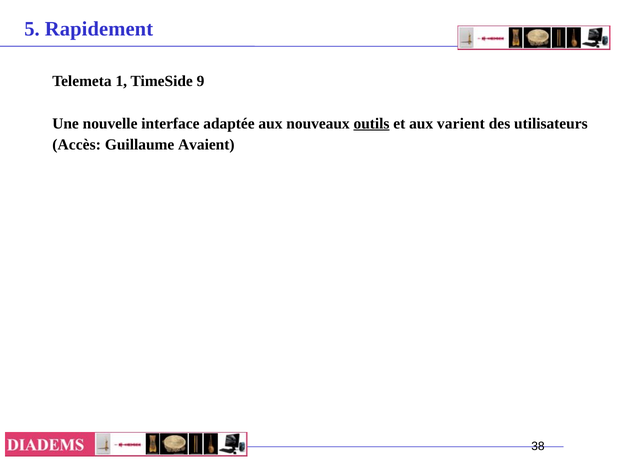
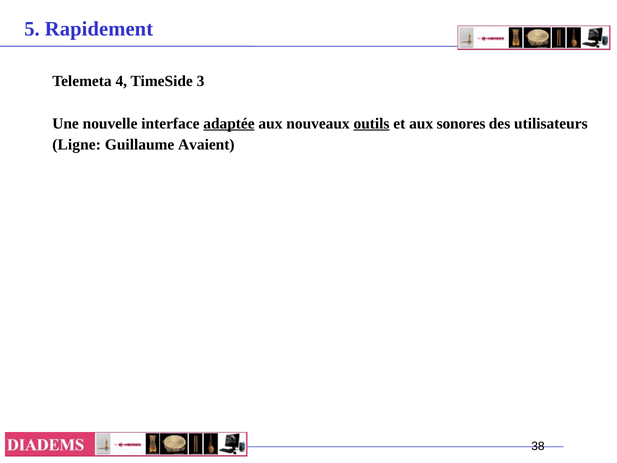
1: 1 -> 4 (121, 81)
9: 9 -> 3 (201, 81)
adaptée underline: none -> present (229, 124)
varient: varient -> sonores (461, 124)
Accès: Accès -> Ligne (77, 145)
